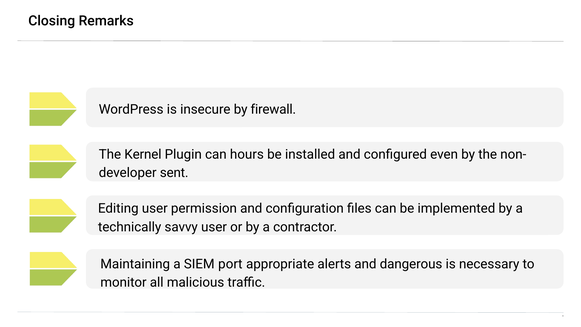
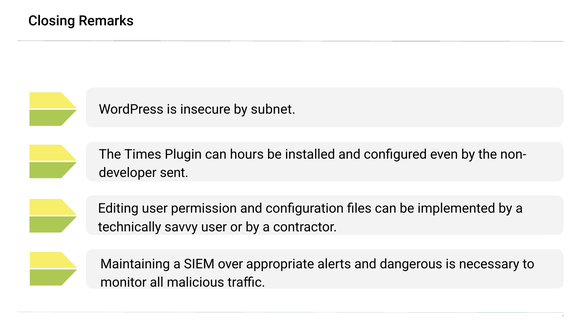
firewall: firewall -> subnet (273, 109)
Kernel: Kernel -> Times (143, 154)
port: port -> over (230, 264)
